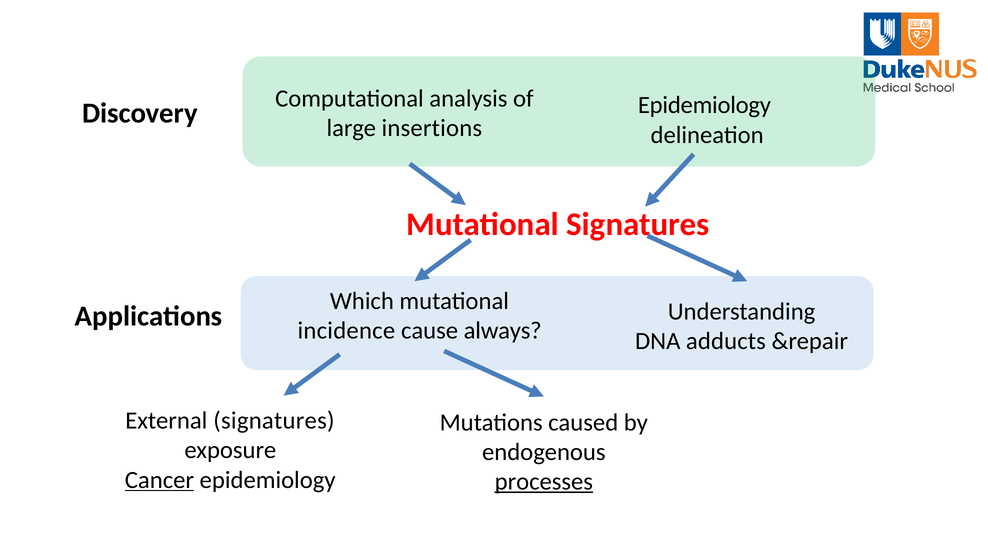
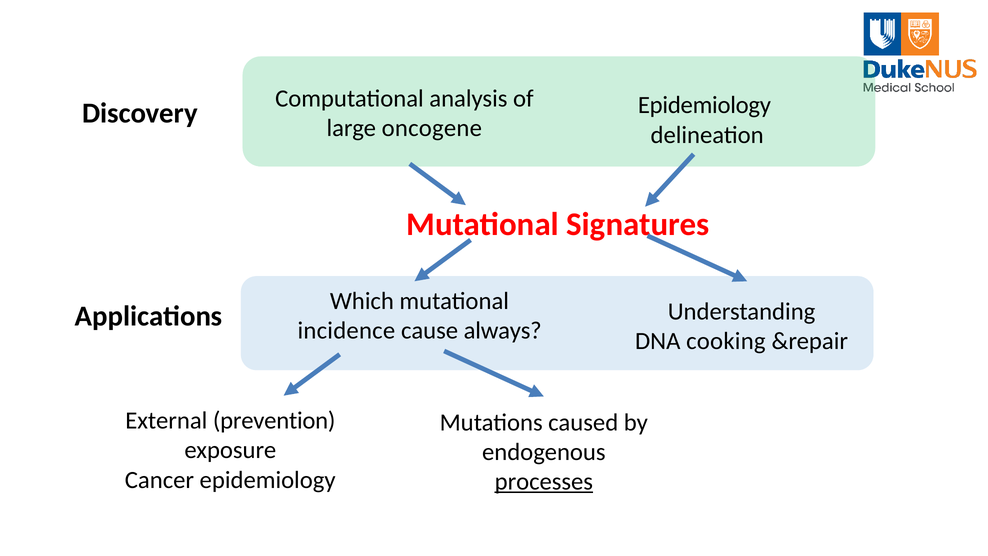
insertions: insertions -> oncogene (432, 128)
adducts: adducts -> cooking (726, 341)
External signatures: signatures -> prevention (274, 420)
Cancer underline: present -> none (159, 480)
